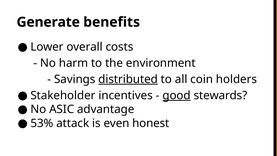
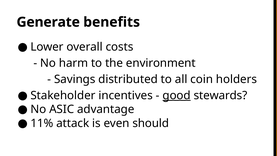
distributed underline: present -> none (128, 79)
53%: 53% -> 11% (42, 123)
honest: honest -> should (151, 123)
